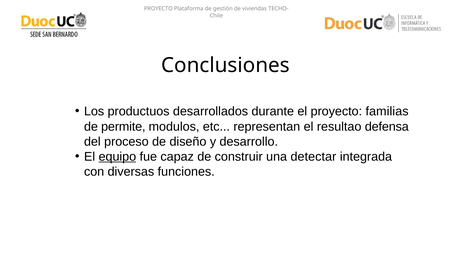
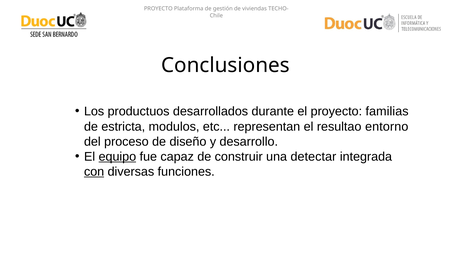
permite: permite -> estricta (123, 126)
defensa: defensa -> entorno (387, 126)
con underline: none -> present (94, 171)
